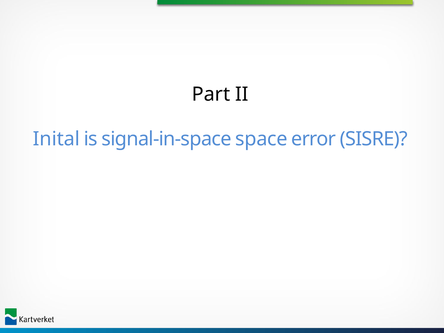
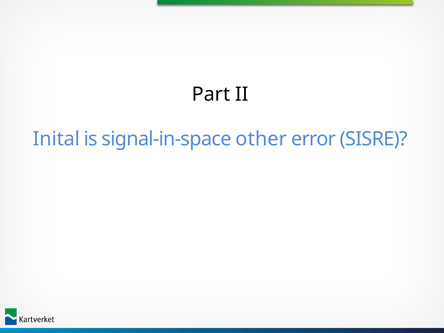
space: space -> other (261, 139)
